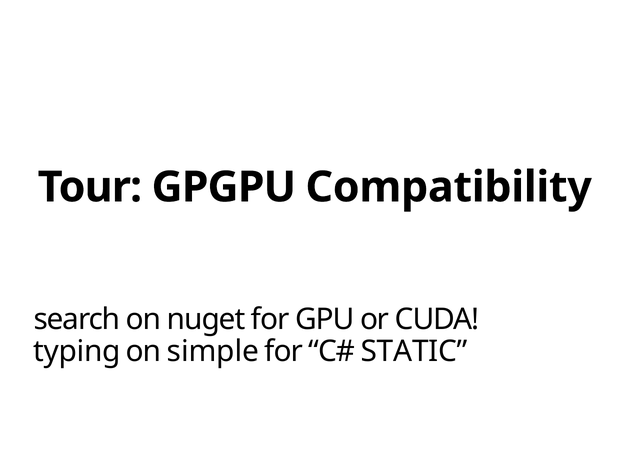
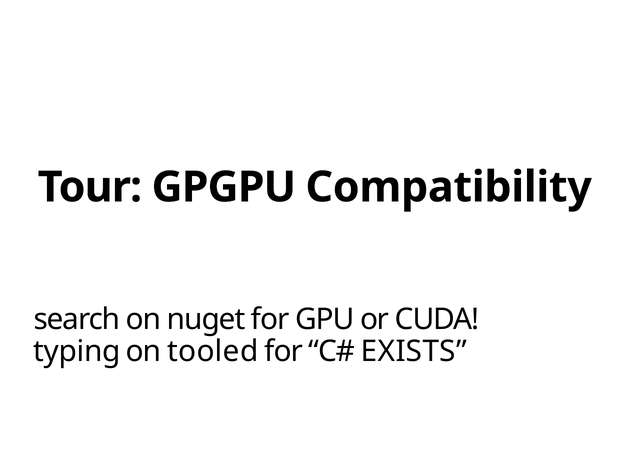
simple: simple -> tooled (213, 352)
STATIC: STATIC -> EXISTS (414, 352)
